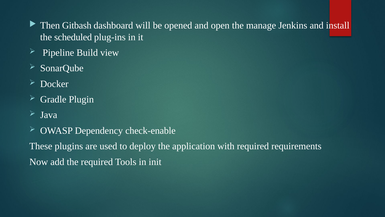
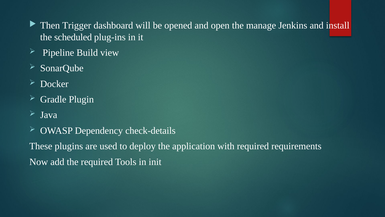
Gitbash: Gitbash -> Trigger (77, 25)
check-enable: check-enable -> check-details (150, 130)
